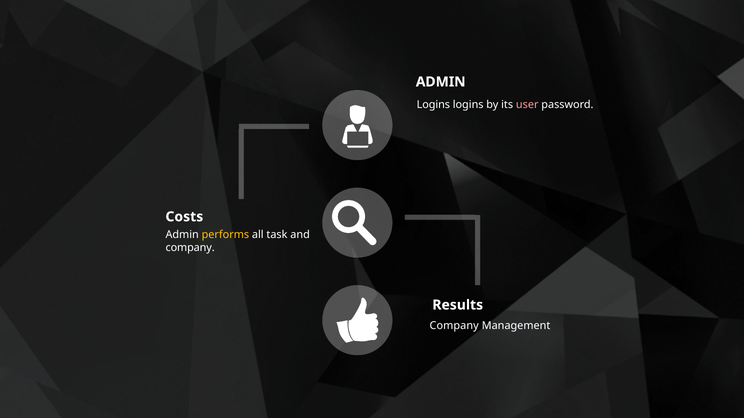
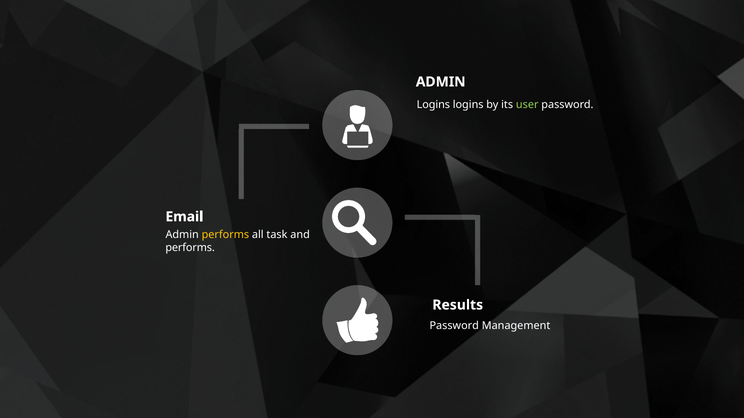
user colour: pink -> light green (527, 105)
Costs: Costs -> Email (184, 217)
company: company -> performs (190, 248)
Company: Company -> Password (454, 326)
